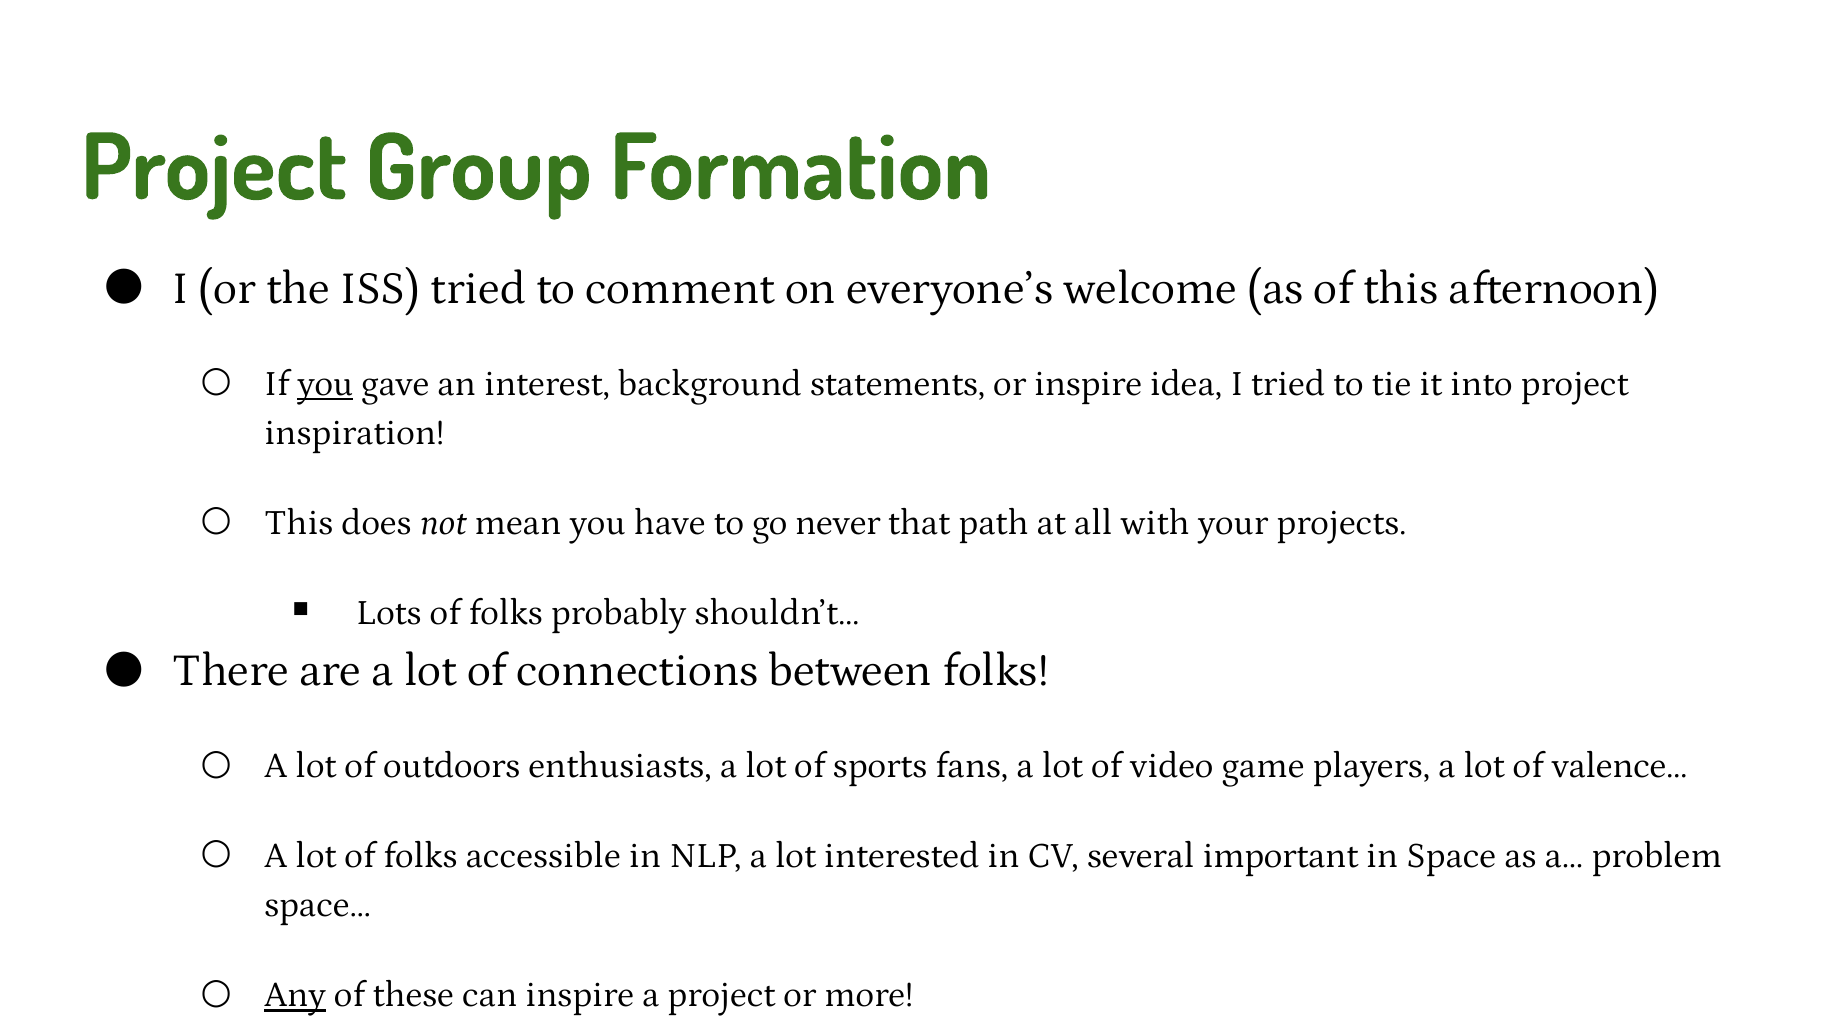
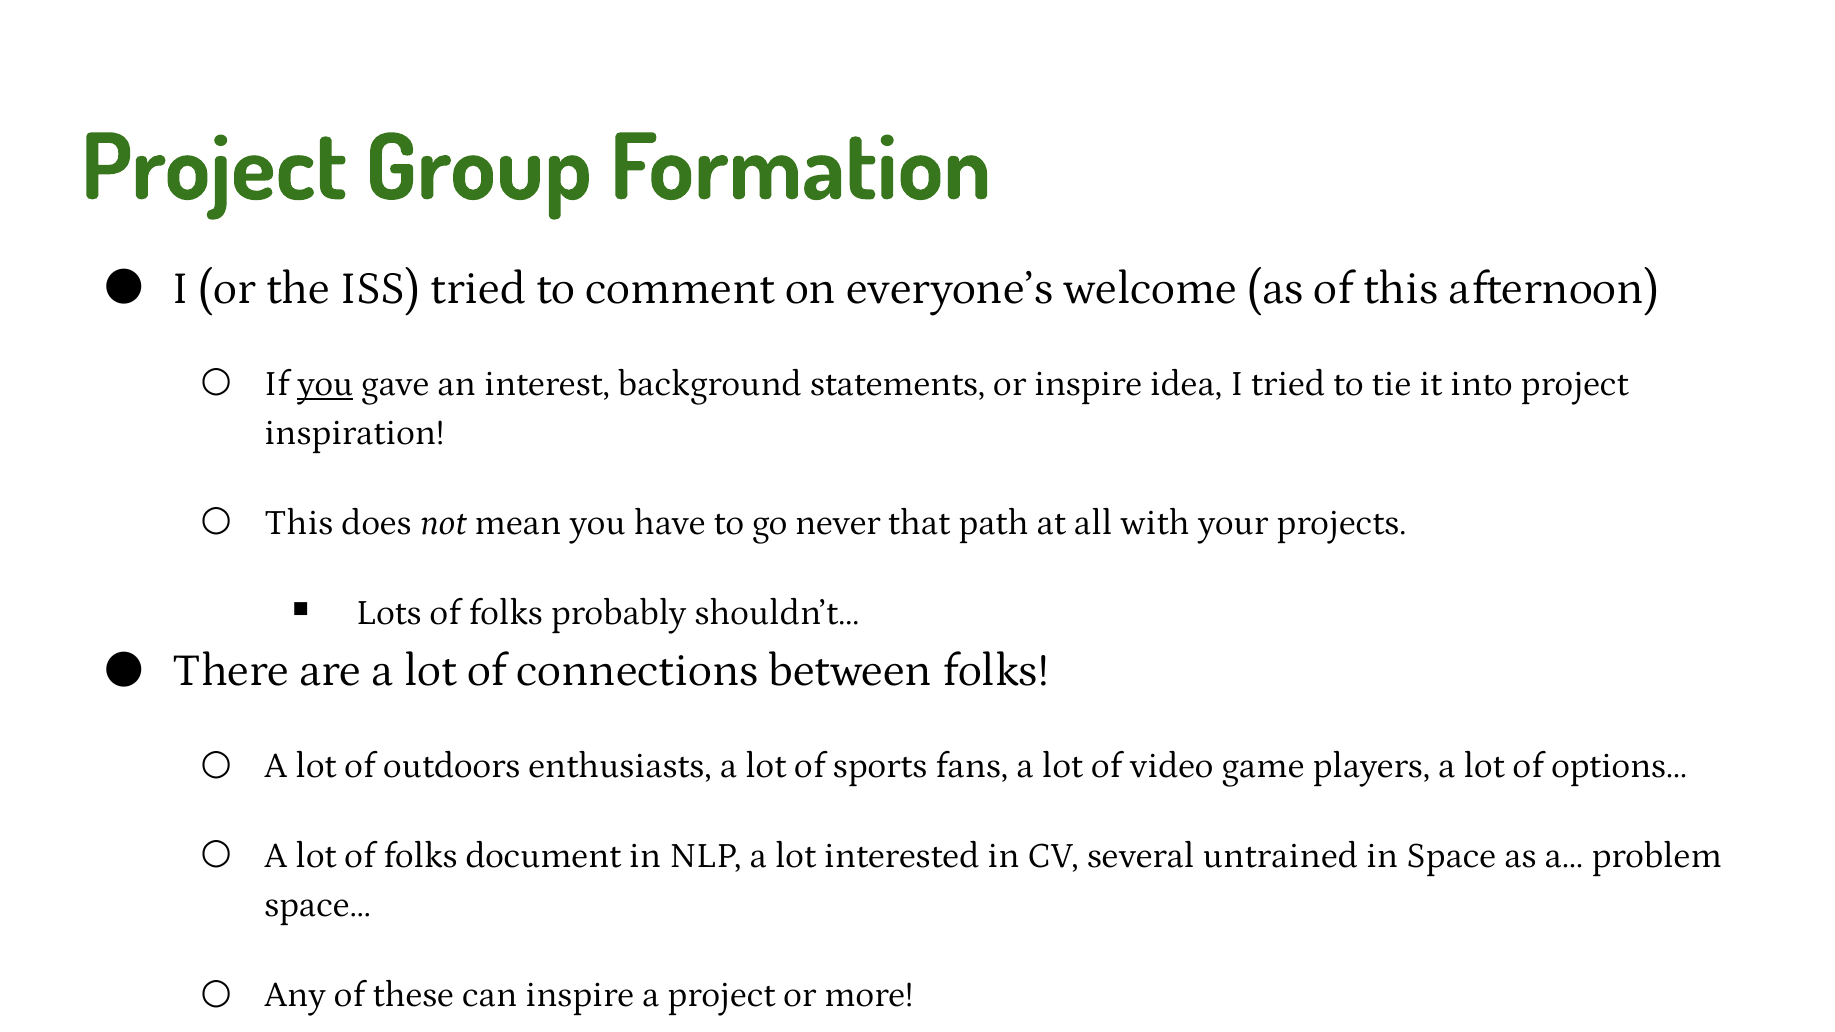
valence…: valence… -> options… (1619, 766)
accessible: accessible -> document (543, 856)
important: important -> untrained (1280, 856)
Any underline: present -> none (295, 995)
